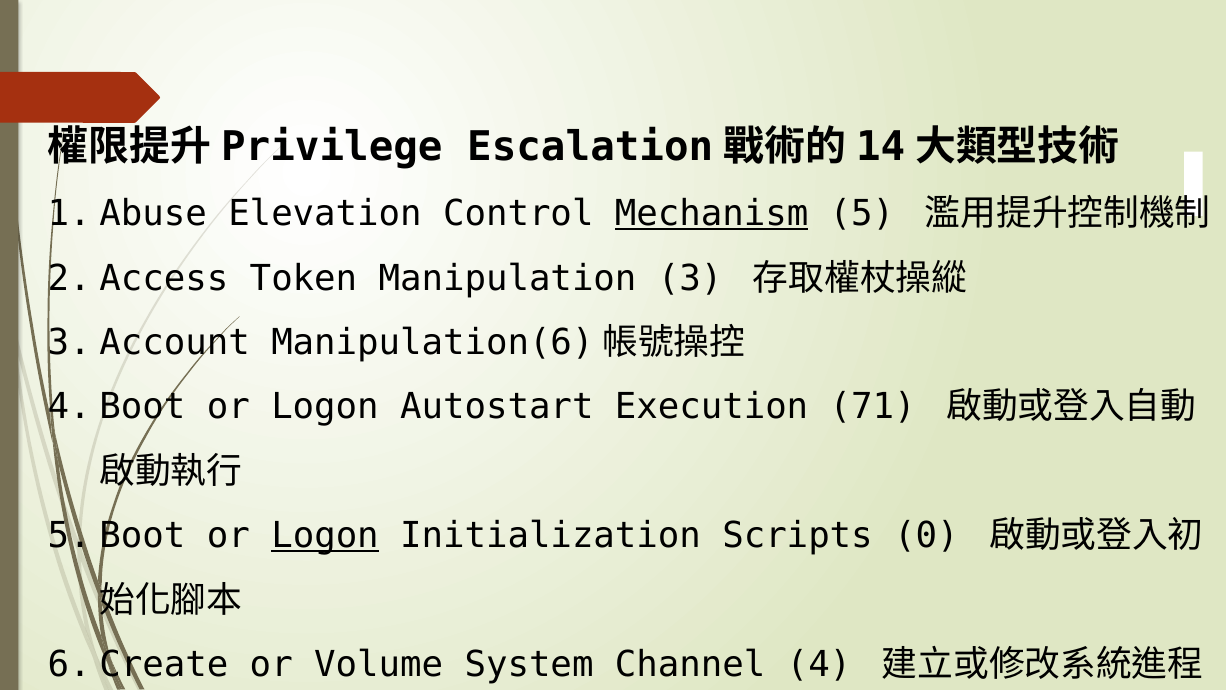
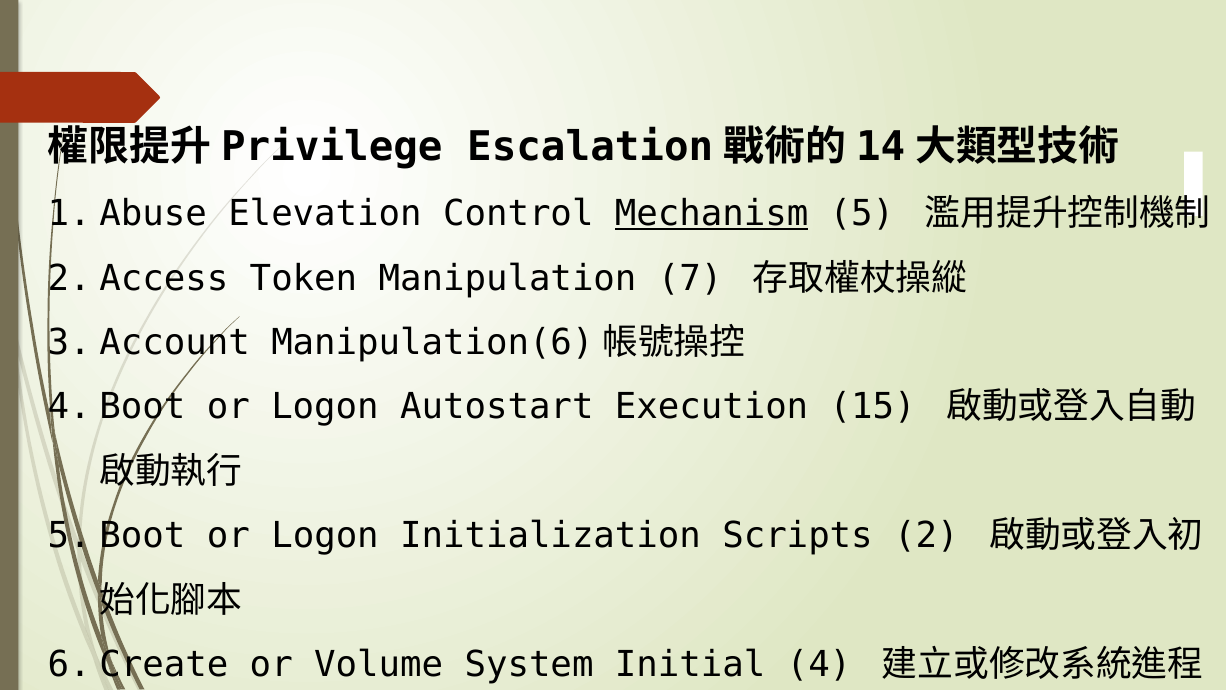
3: 3 -> 7 (690, 278)
71: 71 -> 15 (873, 407)
Logon underline: present -> none (325, 536)
Scripts 0: 0 -> 2 (926, 536)
Channel: Channel -> Initial (690, 664)
